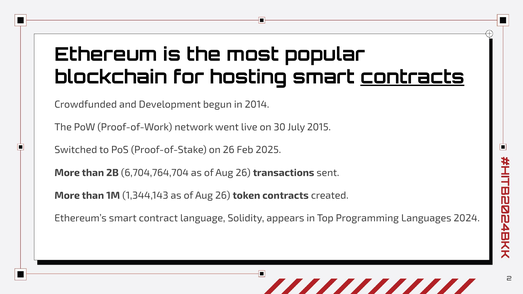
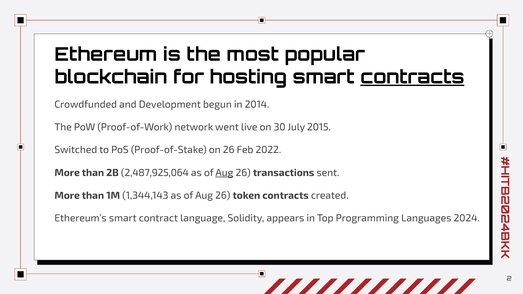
2025: 2025 -> 2022 (268, 150)
6,704,764,704: 6,704,764,704 -> 2,487,925,064 (155, 173)
Aug underline: none -> present (224, 173)
